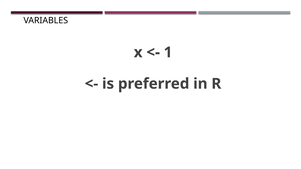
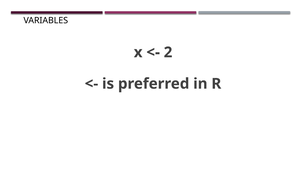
1: 1 -> 2 (168, 52)
